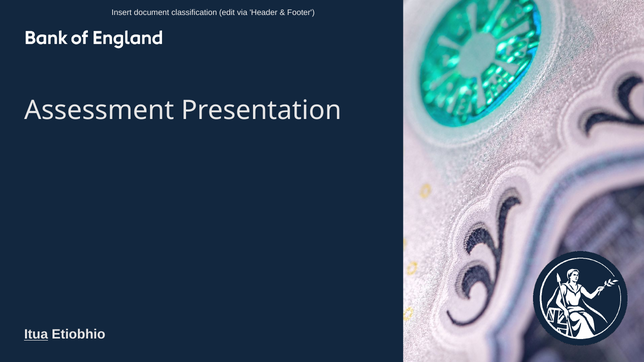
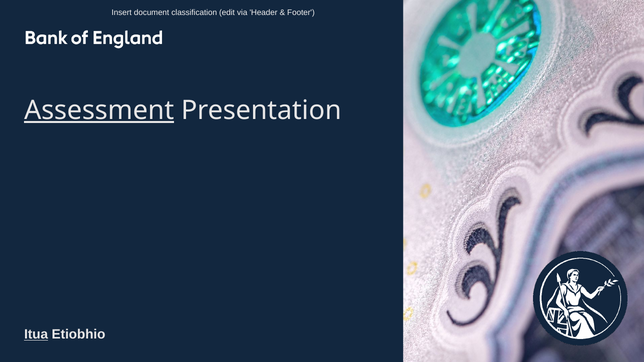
Assessment underline: none -> present (99, 111)
